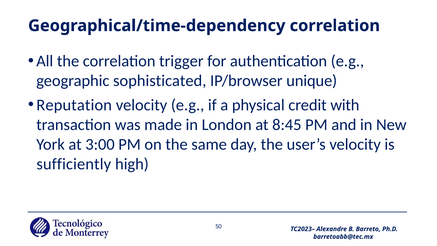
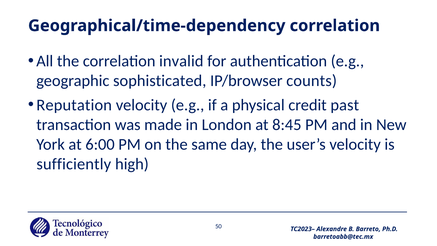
trigger: trigger -> invalid (181, 61)
unique: unique -> counts (312, 81)
with: with -> past (345, 105)
3:00: 3:00 -> 6:00 (100, 144)
